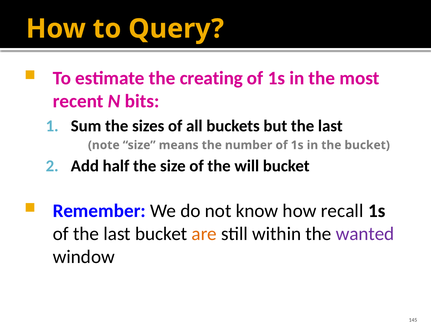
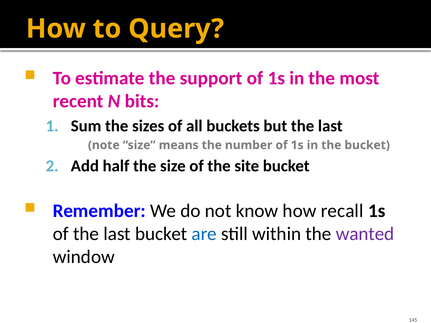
creating: creating -> support (211, 78)
will: will -> site (247, 166)
are colour: orange -> blue (204, 234)
